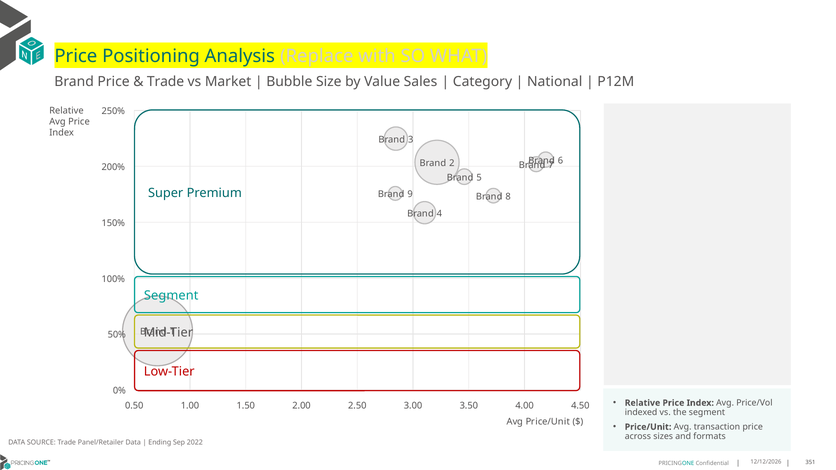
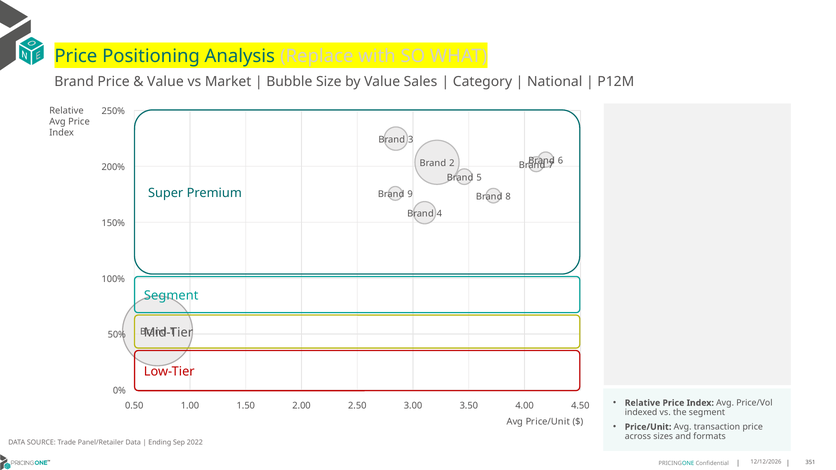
Trade: Trade -> Value (165, 82)
